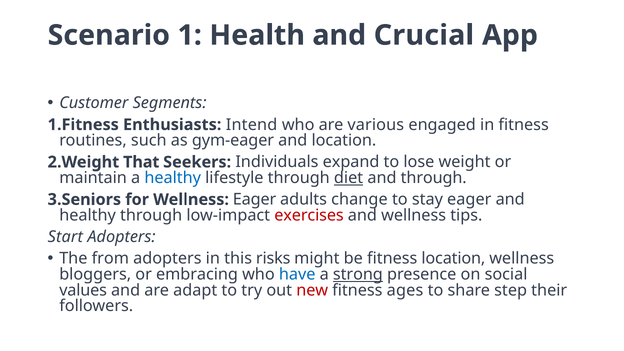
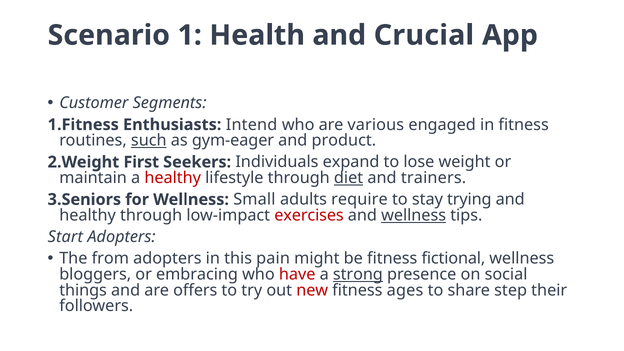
such underline: none -> present (149, 140)
and location: location -> product (344, 140)
That: That -> First (141, 162)
healthy colour: blue -> red (173, 178)
and through: through -> trainers (434, 178)
Wellness Eager: Eager -> Small (254, 200)
change: change -> require (359, 200)
stay eager: eager -> trying (469, 200)
wellness underline: none -> present (414, 215)
risks: risks -> pain (273, 259)
fitness location: location -> fictional (453, 259)
have colour: blue -> red (297, 274)
values: values -> things (83, 290)
adapt: adapt -> offers (195, 290)
